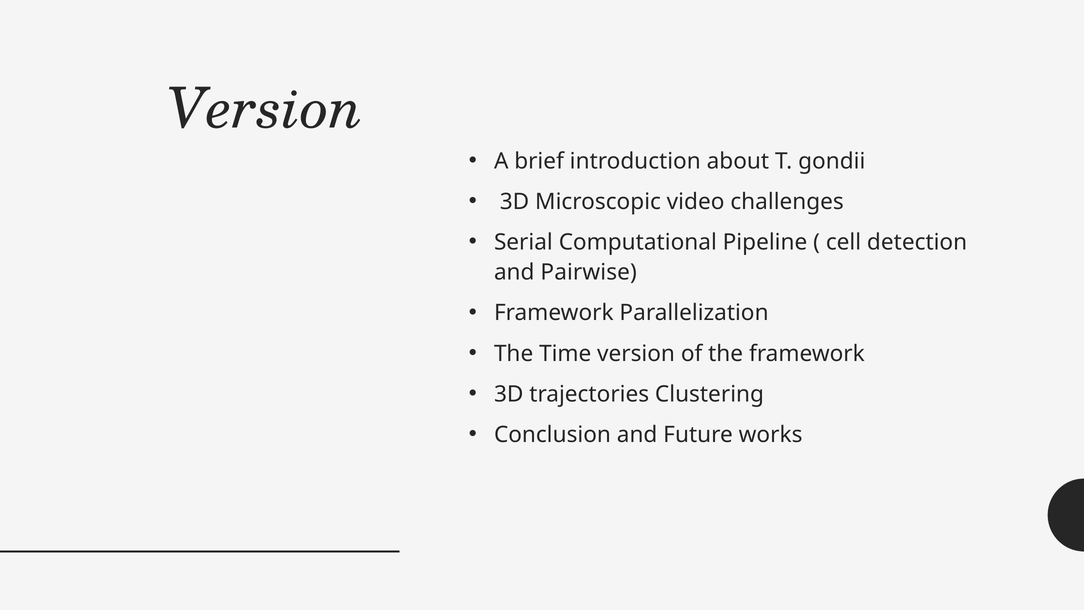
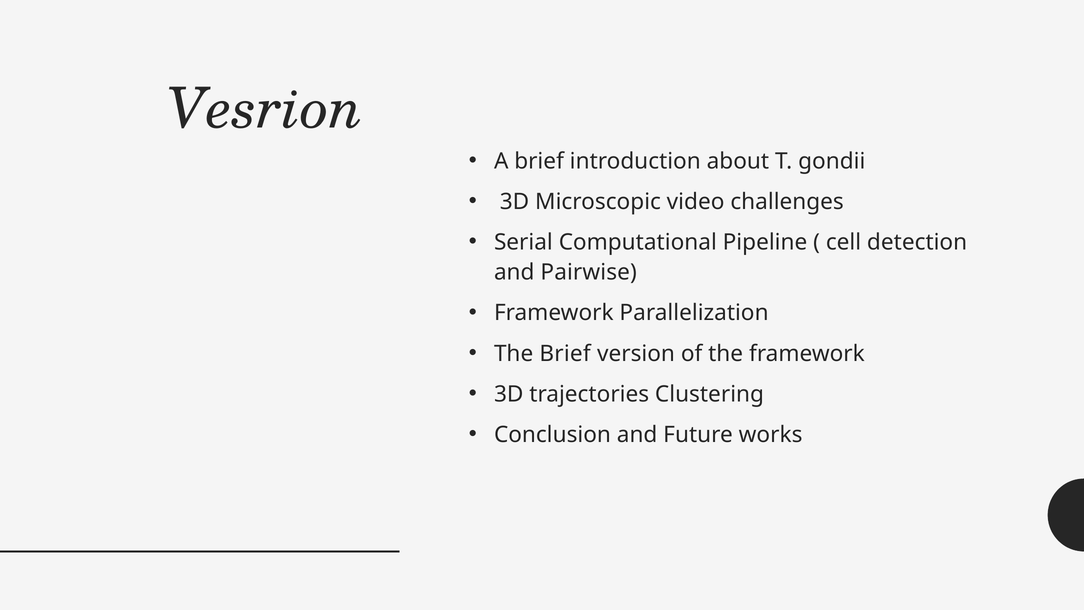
Version: Version -> Vesrion (265, 109)
The Time: Time -> Brief (565, 353)
